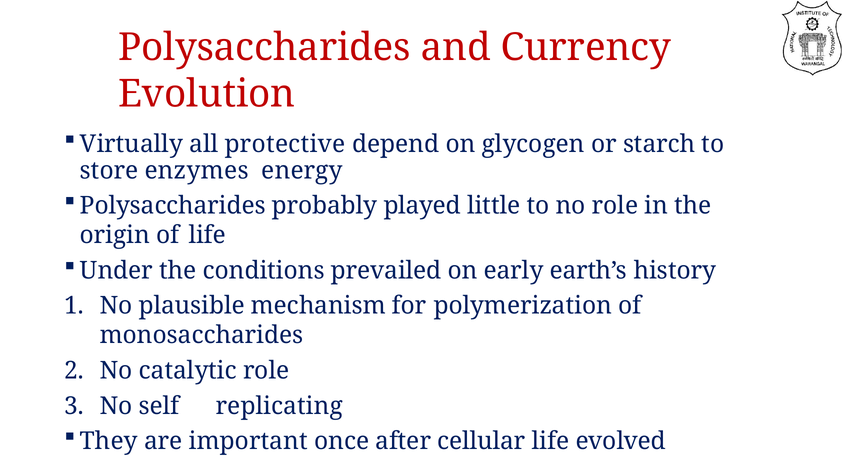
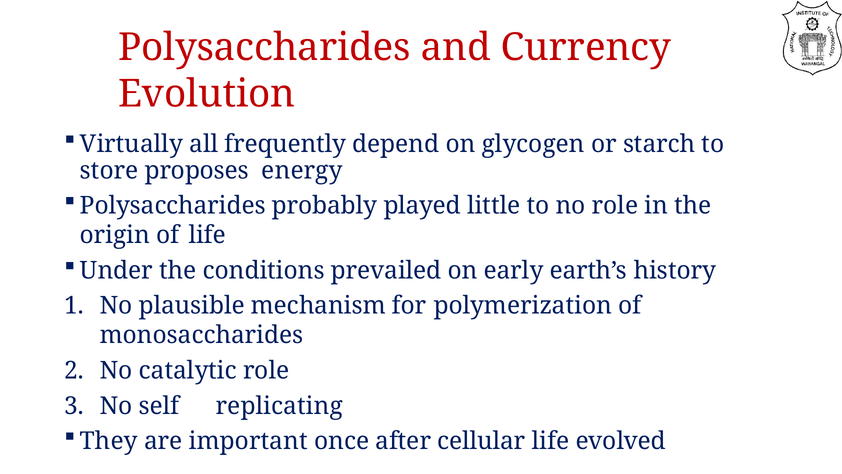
protective: protective -> frequently (285, 144)
enzymes: enzymes -> proposes (197, 171)
